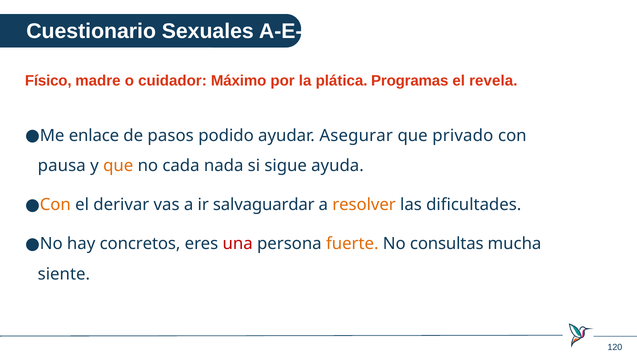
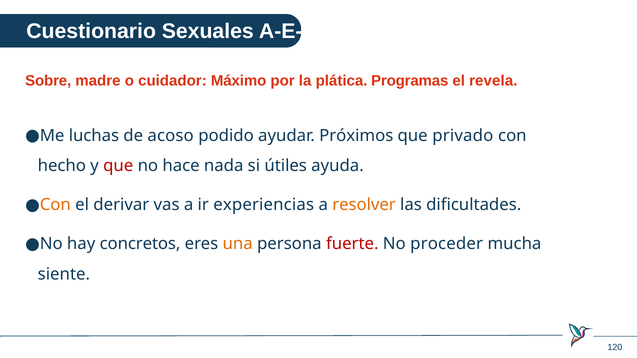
Físico: Físico -> Sobre (48, 81)
enlace: enlace -> luchas (94, 136)
pasos: pasos -> acoso (171, 136)
Asegurar: Asegurar -> Próximos (356, 136)
pausa: pausa -> hecho (62, 166)
que colour: orange -> red (118, 166)
cada: cada -> hace (181, 166)
sigue: sigue -> útiles (286, 166)
salvaguardar: salvaguardar -> experiencias (264, 205)
una colour: red -> orange (238, 244)
fuerte colour: orange -> red (352, 244)
consultas: consultas -> proceder (447, 244)
